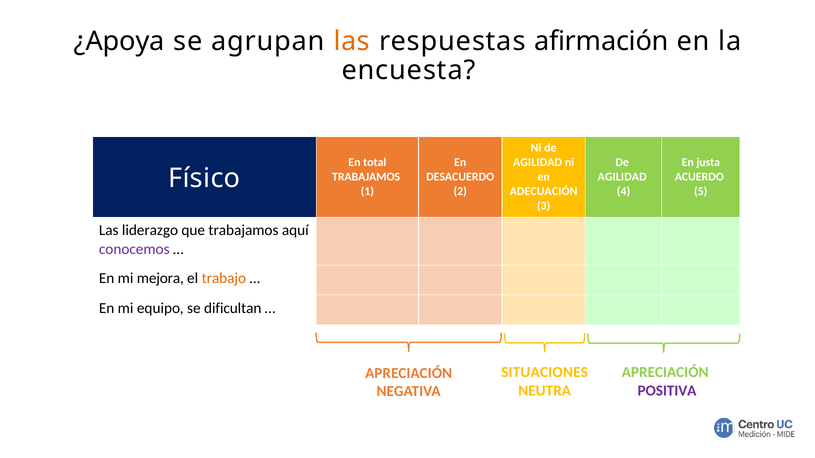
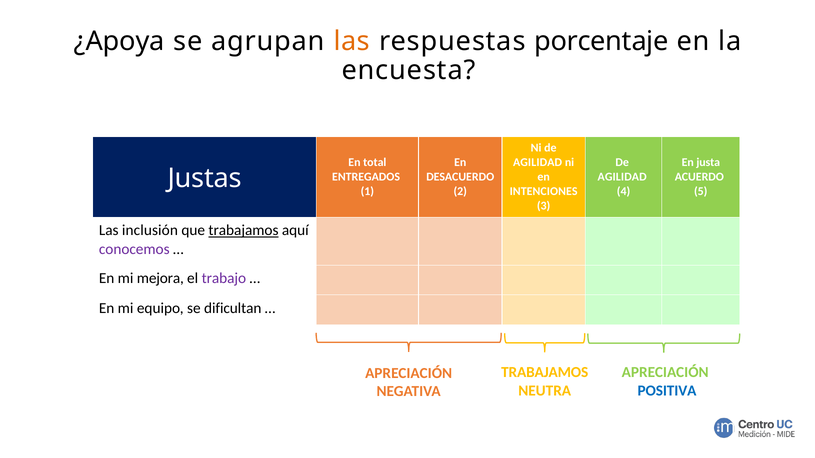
afirmación: afirmación -> porcentaje (601, 41)
Físico: Físico -> Justas (205, 179)
TRABAJAMOS: TRABAJAMOS -> ENTREGADOS (366, 177)
ADECUACIÓN: ADECUACIÓN -> INTENCIONES (544, 192)
liderazgo: liderazgo -> inclusión (150, 231)
trabajamos underline: none -> present (243, 231)
trabajo colour: orange -> purple (224, 279)
SITUACIONES: SITUACIONES -> TRABAJAMOS (545, 373)
POSITIVA colour: purple -> blue (667, 391)
